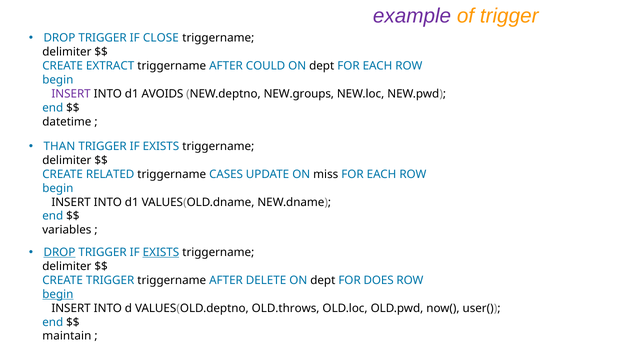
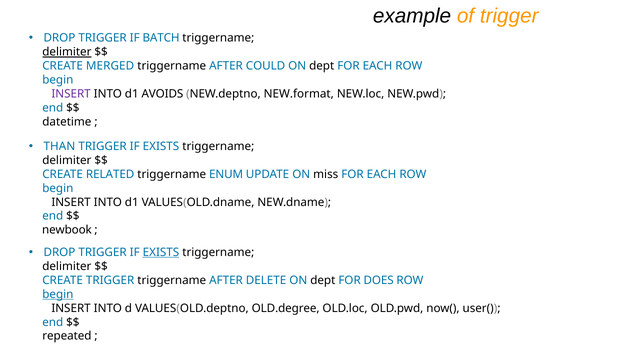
example colour: purple -> black (412, 16)
CLOSE: CLOSE -> BATCH (161, 38)
delimiter underline: none -> present (67, 52)
EXTRACT: EXTRACT -> MERGED (110, 66)
NEW.groups: NEW.groups -> NEW.format (299, 94)
CASES: CASES -> ENUM (226, 174)
variables: variables -> newbook (67, 230)
DROP underline: present -> none (59, 253)
OLD.throws: OLD.throws -> OLD.degree (286, 308)
maintain: maintain -> repeated (67, 336)
